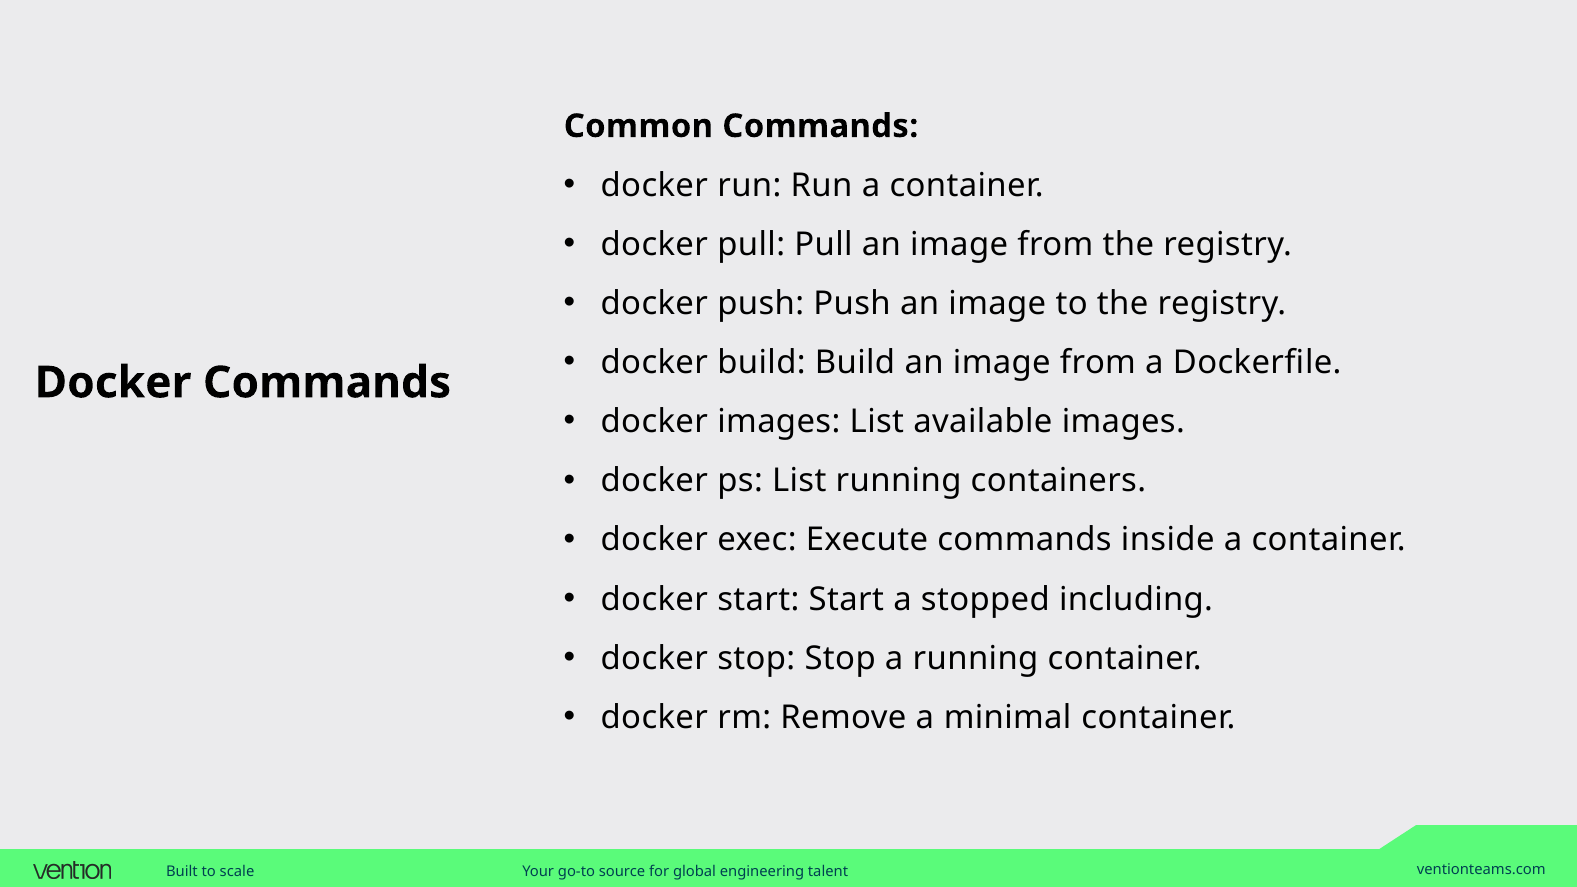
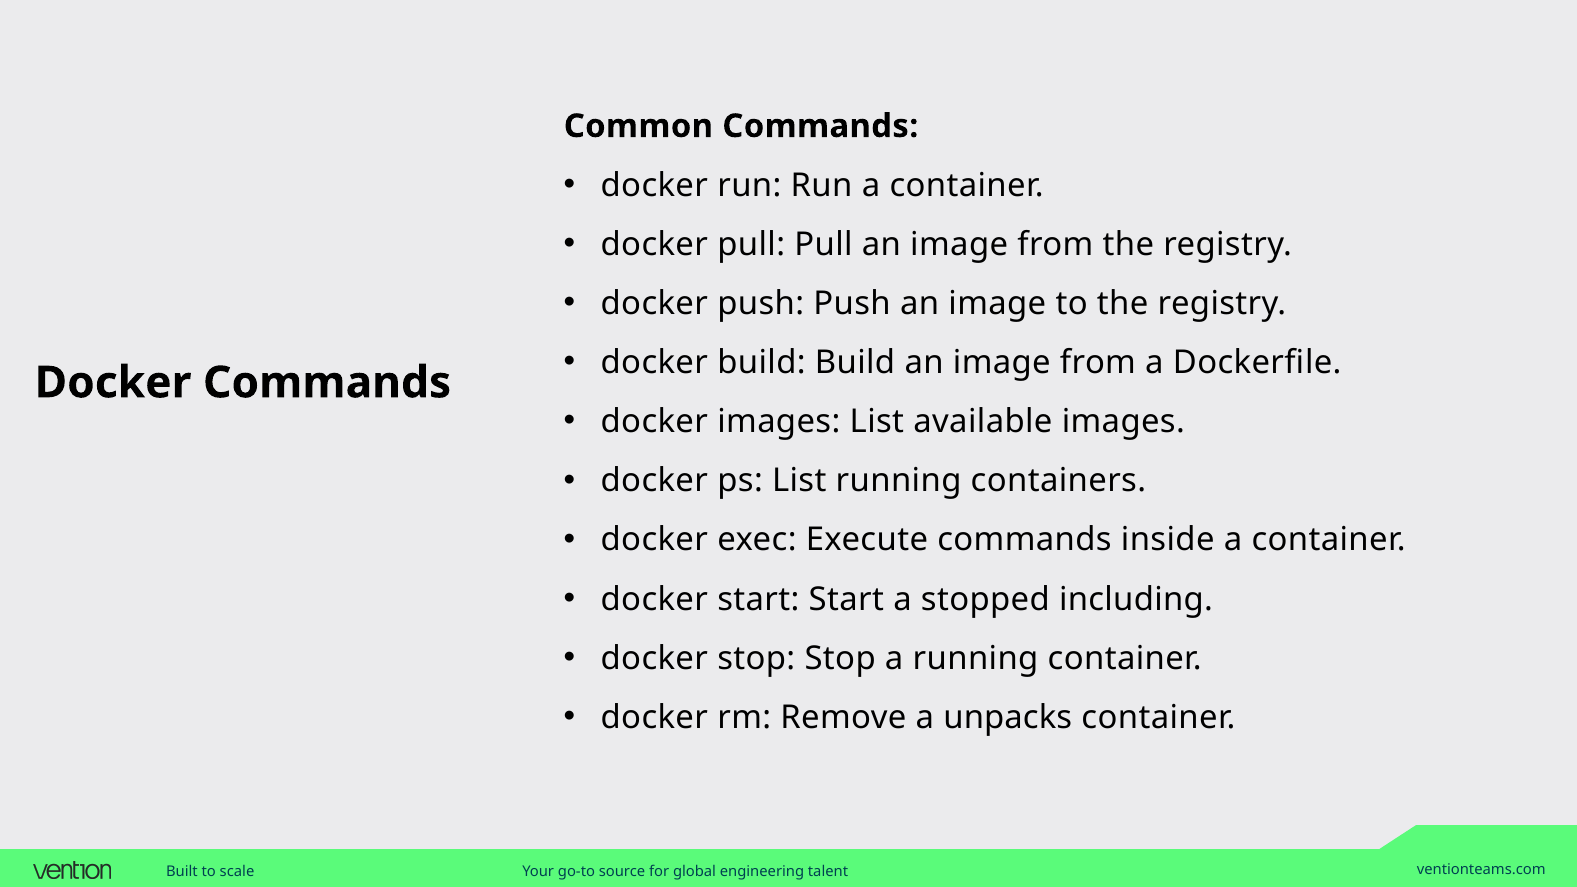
minimal: minimal -> unpacks (1008, 717)
